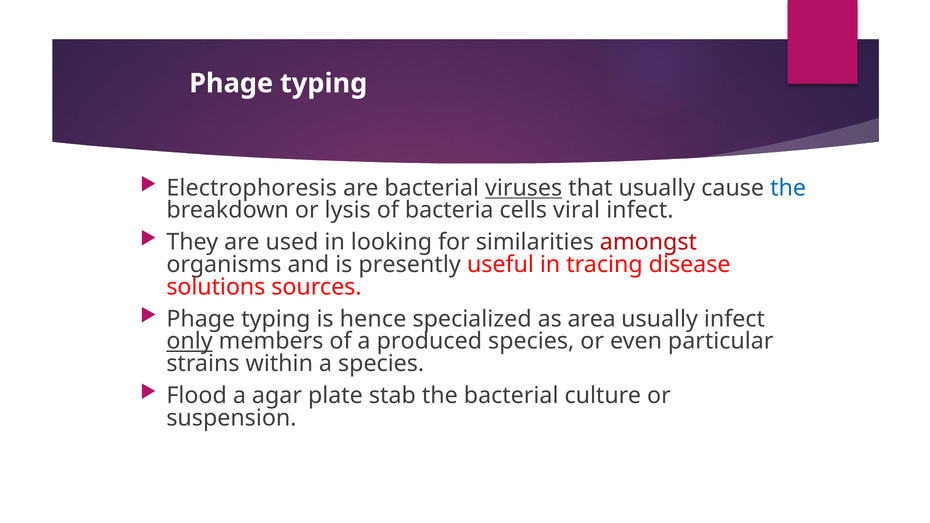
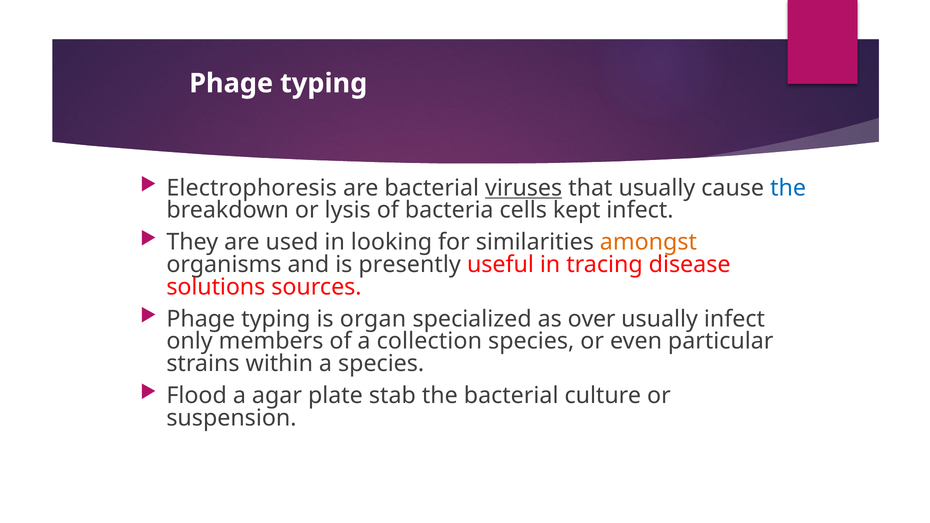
viral: viral -> kept (577, 210)
amongst colour: red -> orange (648, 242)
hence: hence -> organ (373, 319)
area: area -> over (592, 319)
only underline: present -> none (190, 341)
produced: produced -> collection (429, 341)
